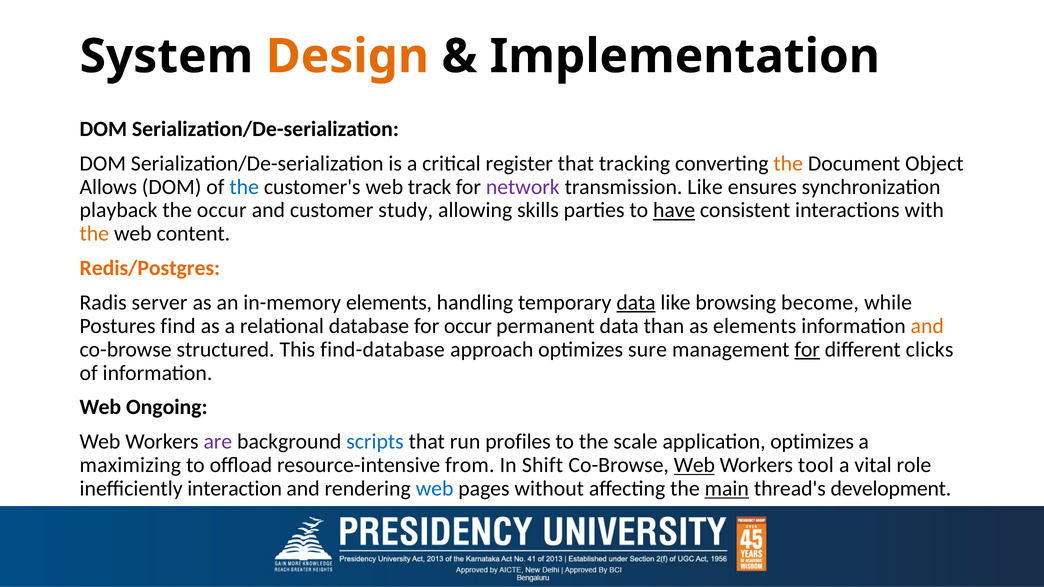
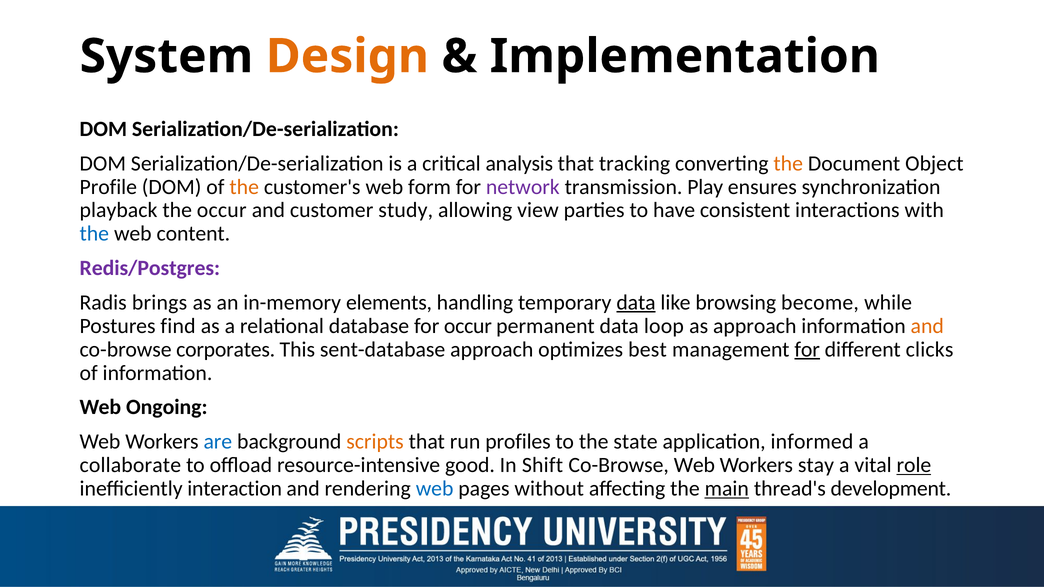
register: register -> analysis (519, 163)
Allows: Allows -> Profile (108, 187)
the colour: blue -> orange (244, 187)
track: track -> form (430, 187)
transmission Like: Like -> Play (705, 187)
skills: skills -> view (538, 210)
have underline: present -> none (674, 210)
the colour: orange -> blue (94, 234)
Redis/Postgres colour: orange -> purple (150, 268)
server: server -> brings (160, 303)
than: than -> loop (664, 326)
as elements: elements -> approach (755, 326)
structured: structured -> corporates (226, 350)
find-database: find-database -> sent-database (383, 350)
sure: sure -> best (648, 350)
are colour: purple -> blue (218, 442)
scripts colour: blue -> orange (375, 442)
scale: scale -> state (636, 442)
application optimizes: optimizes -> informed (812, 442)
maximizing: maximizing -> collaborate (130, 465)
from: from -> good (470, 465)
Web underline: present -> none (694, 465)
tool: tool -> stay (816, 465)
role underline: none -> present (914, 465)
